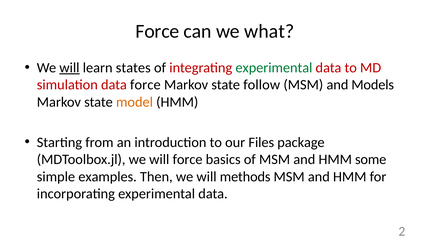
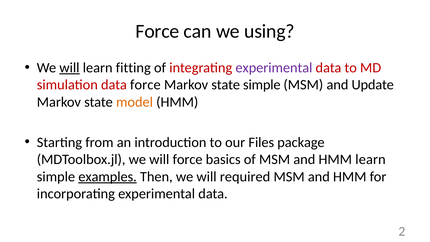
what: what -> using (269, 31)
states: states -> fitting (133, 68)
experimental colour: green -> purple (274, 68)
state follow: follow -> simple (262, 85)
Models: Models -> Update (373, 85)
HMM some: some -> learn (371, 159)
examples underline: none -> present (108, 177)
methods: methods -> required (245, 177)
